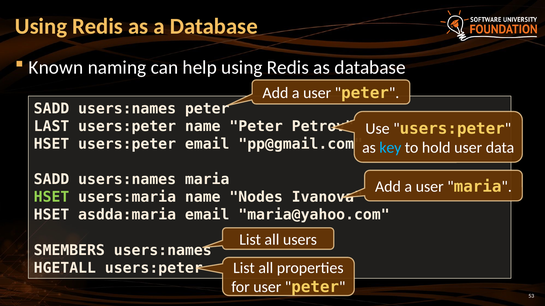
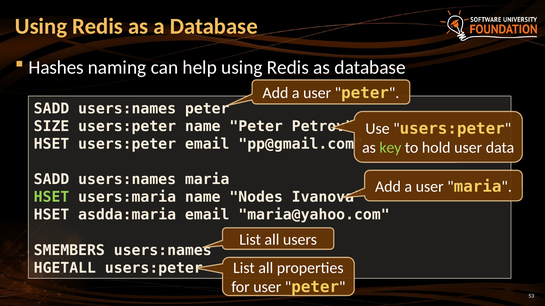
Known: Known -> Hashes (56, 68)
LAST: LAST -> SIZE (52, 127)
key colour: light blue -> light green (390, 148)
